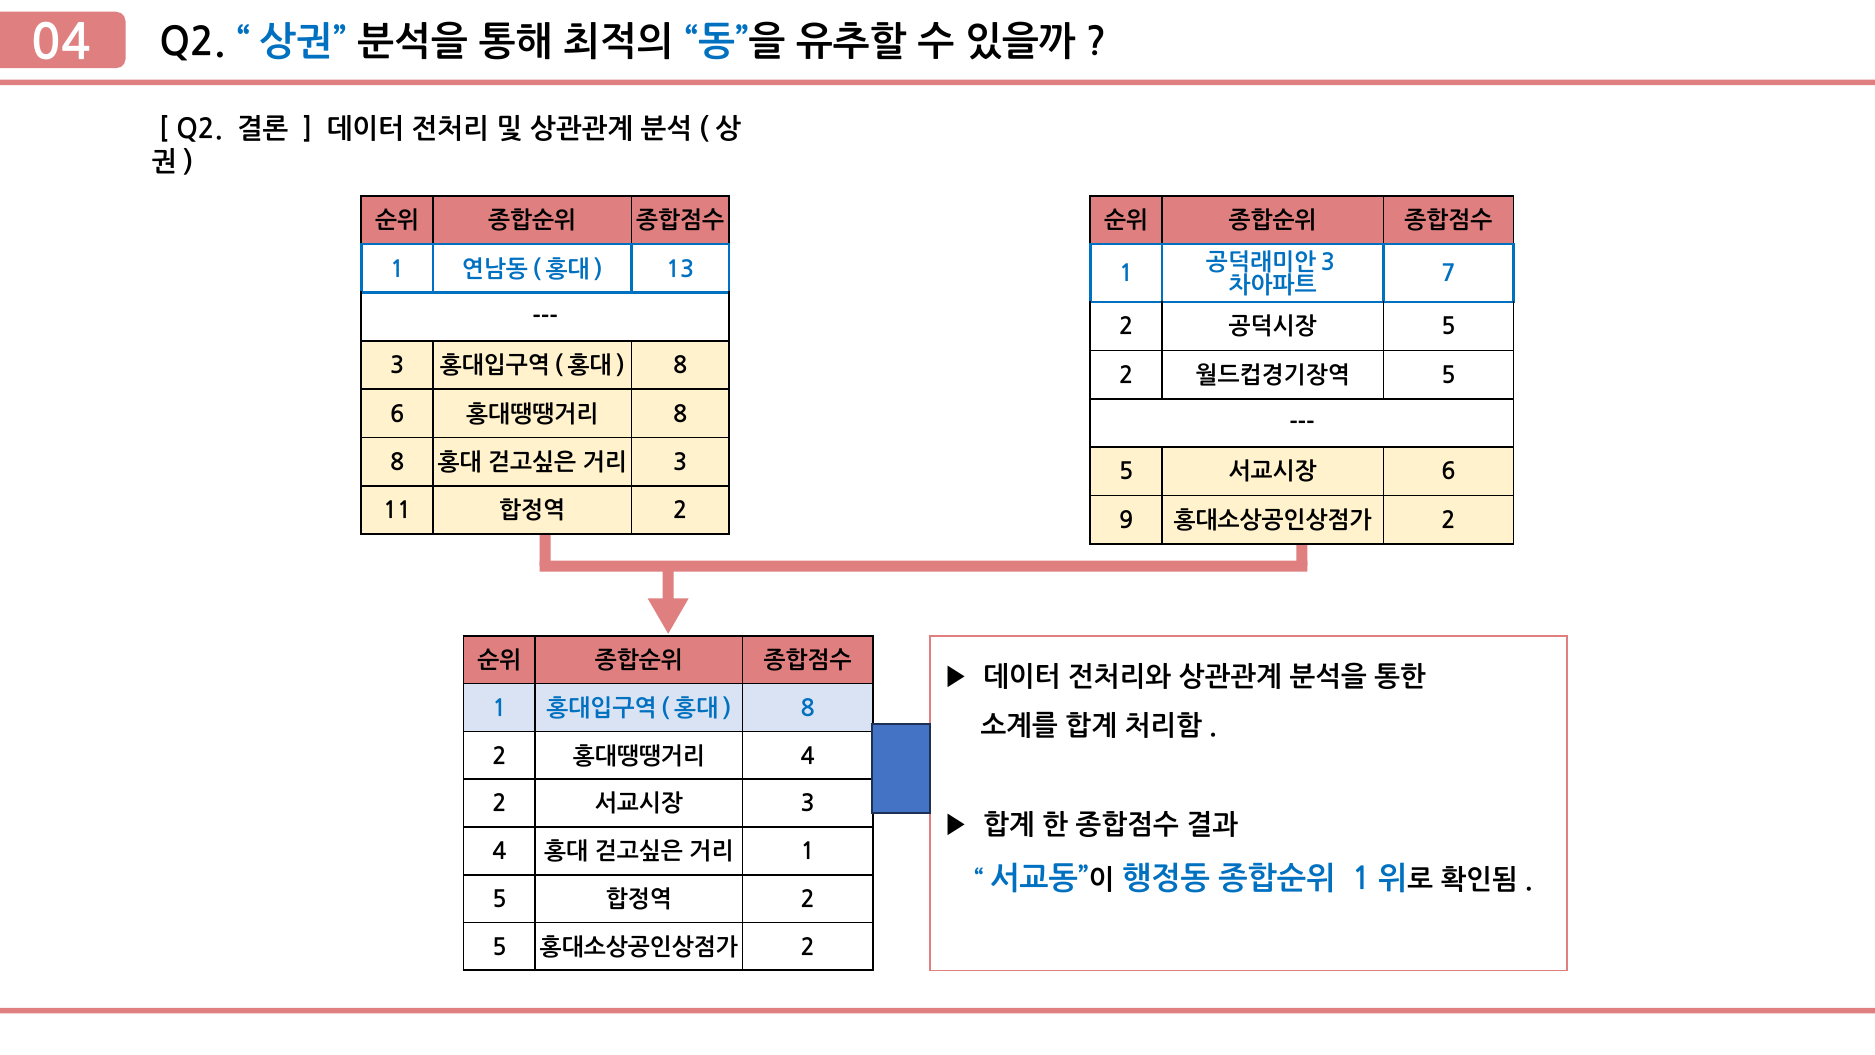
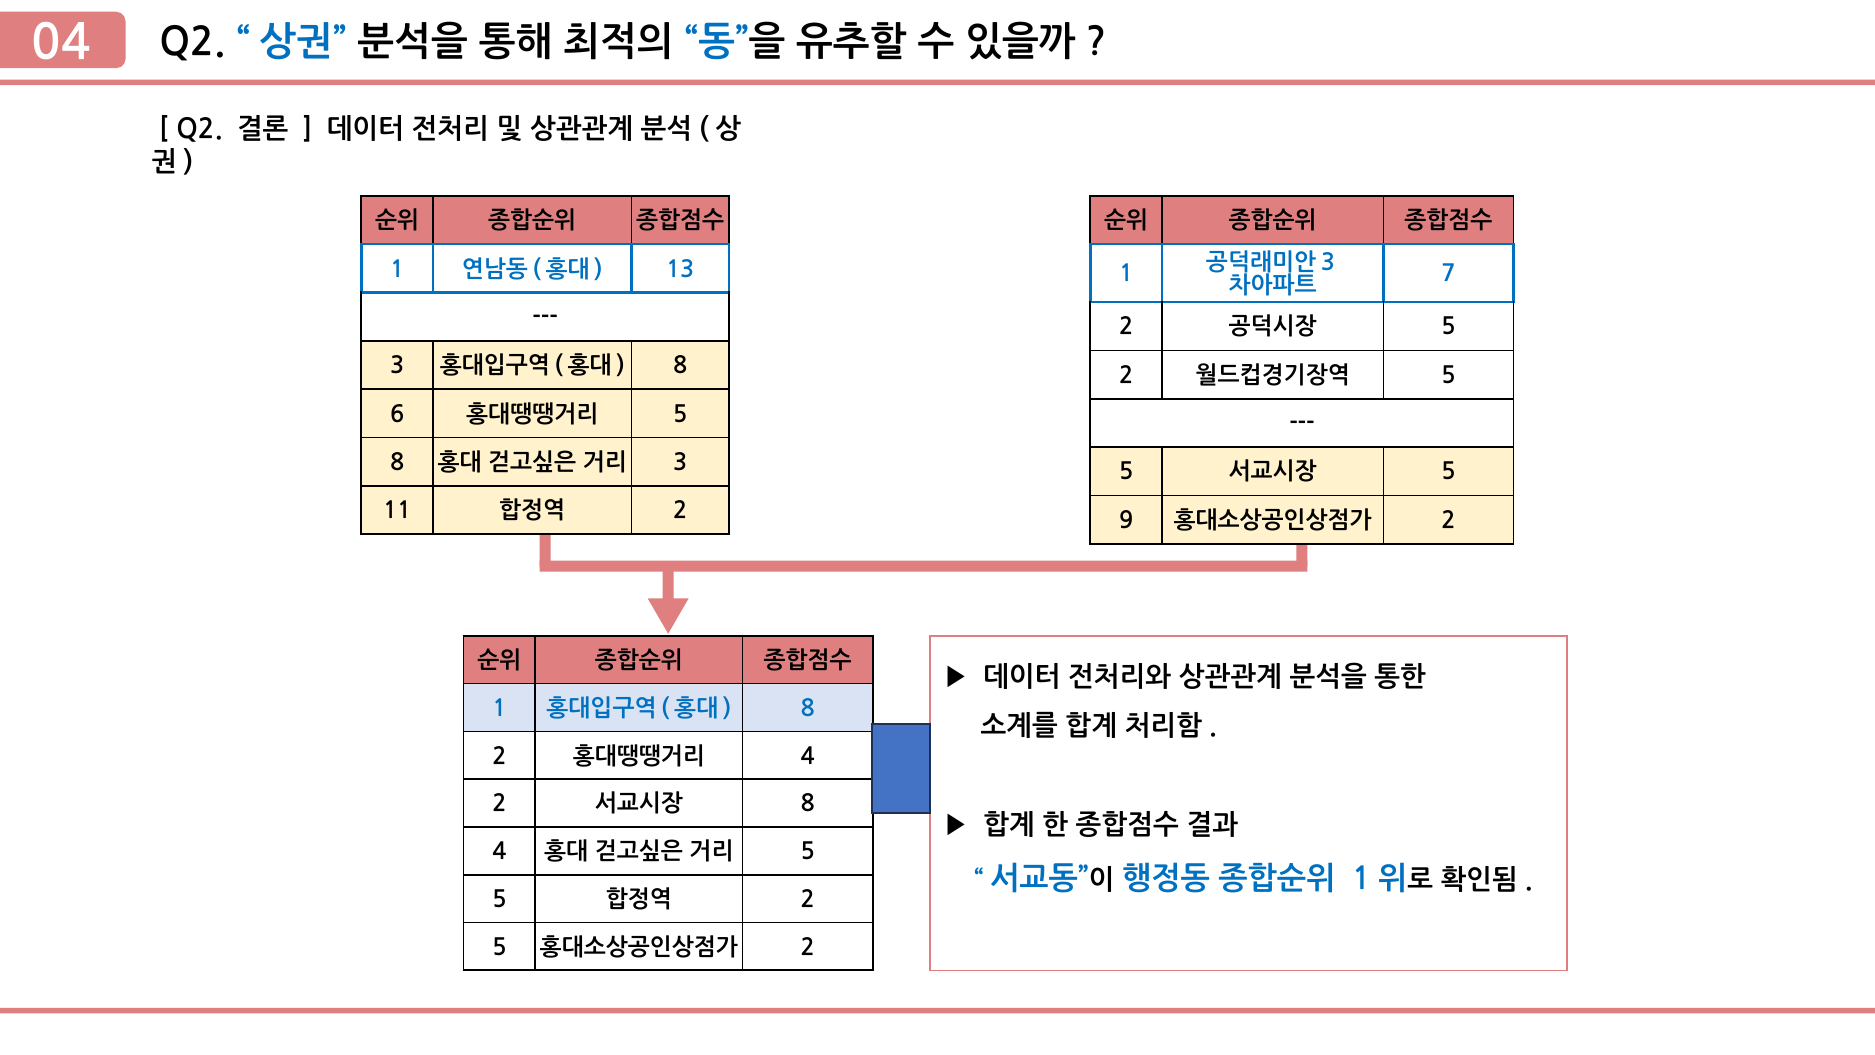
8: 8 -> 5 (680, 414)
6: 6 -> 5 (1449, 472)
3: 3 -> 8 (808, 804)
1: 1 -> 5 (808, 852)
